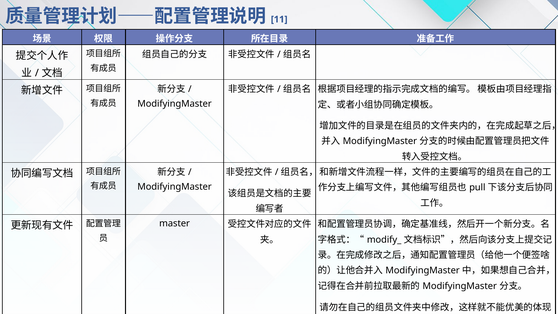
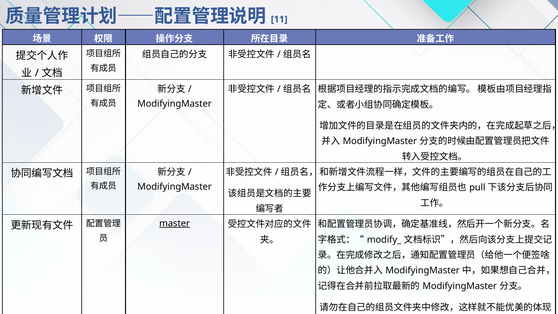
master underline: none -> present (175, 223)
